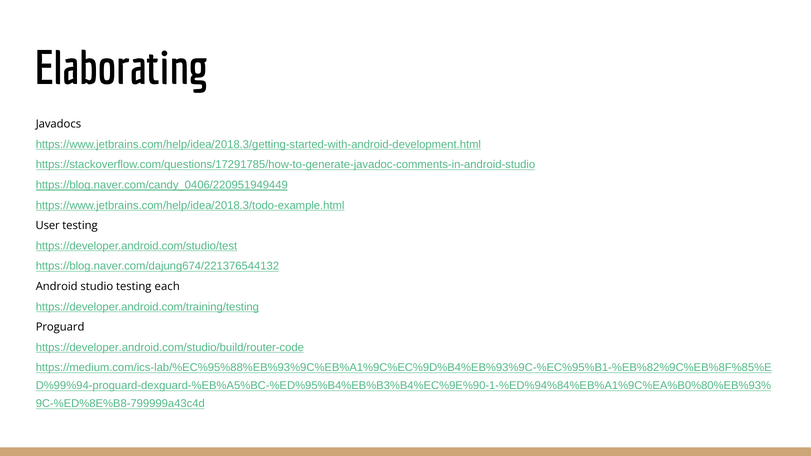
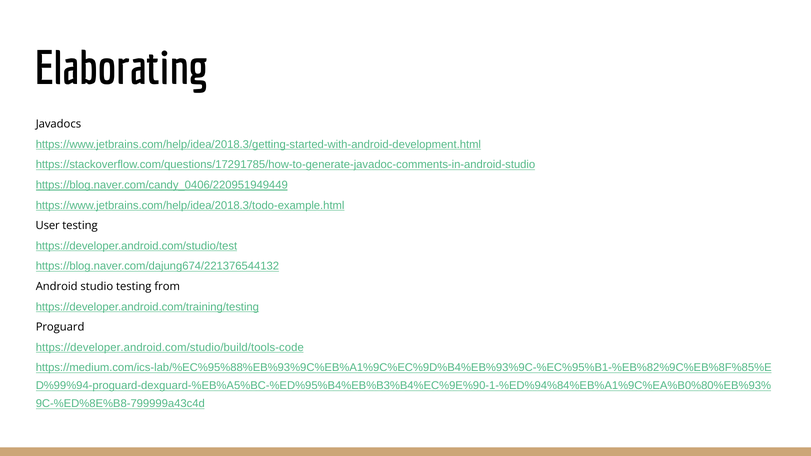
each: each -> from (167, 287)
https://developer.android.com/studio/build/router-code: https://developer.android.com/studio/build/router-code -> https://developer.android.com/studio/build/tools-code (170, 348)
